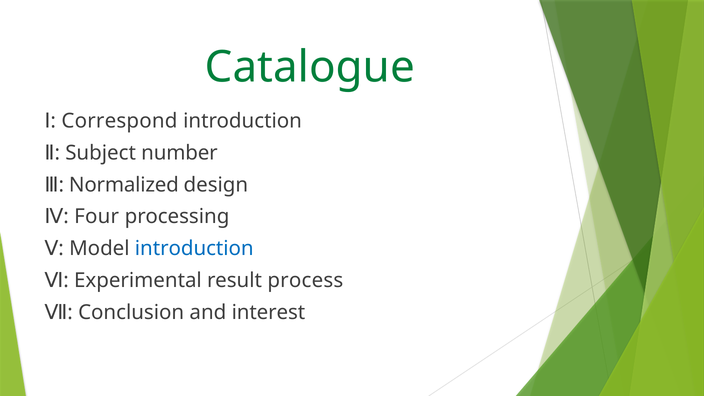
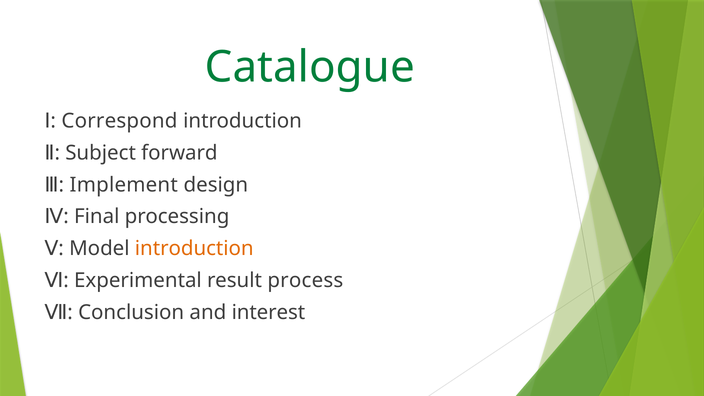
number: number -> forward (179, 153)
Normalized: Normalized -> Implement (124, 185)
Four: Four -> Final (97, 217)
introduction colour: blue -> orange (194, 249)
